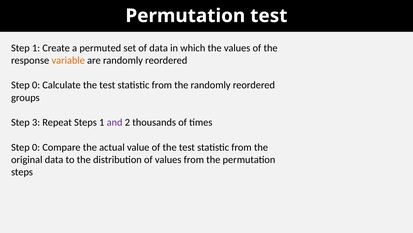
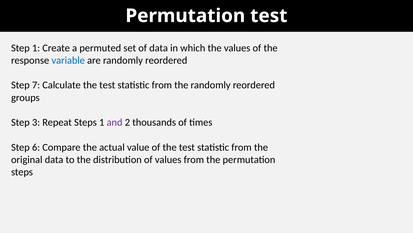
variable colour: orange -> blue (68, 60)
0: 0 -> 7 (36, 85)
0: 0 -> 6 (36, 147)
